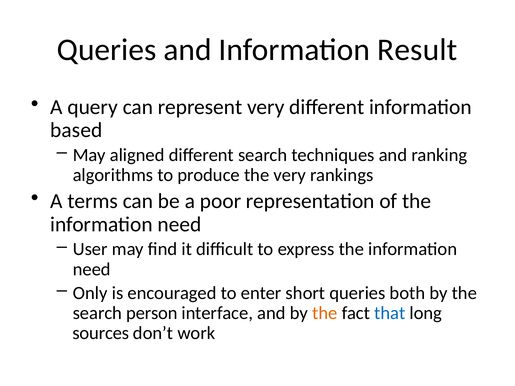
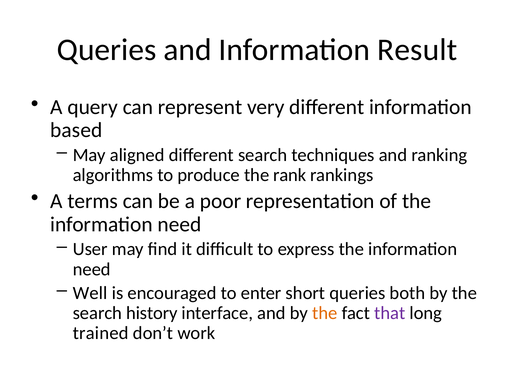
the very: very -> rank (290, 175)
Only: Only -> Well (90, 293)
person: person -> history (152, 313)
that colour: blue -> purple (390, 313)
sources: sources -> trained (101, 333)
